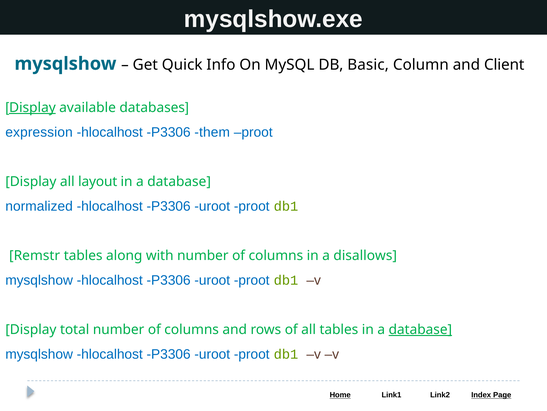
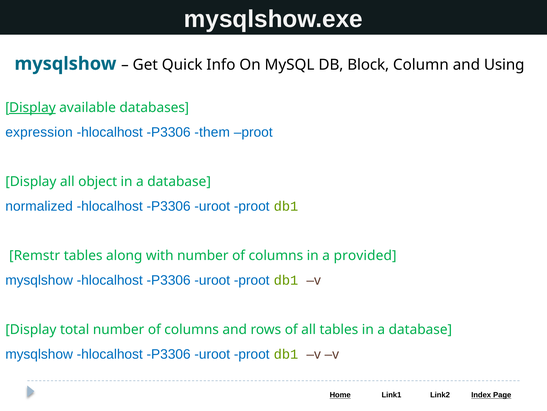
Basic: Basic -> Block (368, 65)
Client: Client -> Using (504, 65)
layout: layout -> object (98, 181)
disallows: disallows -> provided (365, 255)
database underline: present -> none (420, 329)
